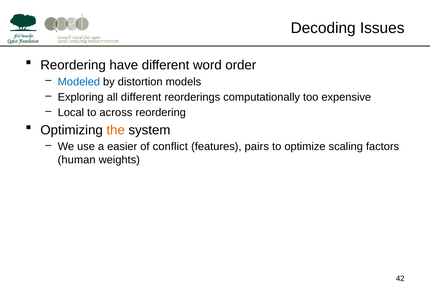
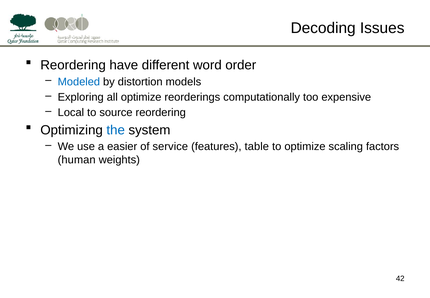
all different: different -> optimize (141, 97)
across: across -> source (116, 112)
the colour: orange -> blue (116, 130)
conflict: conflict -> service (170, 146)
pairs: pairs -> table (257, 146)
